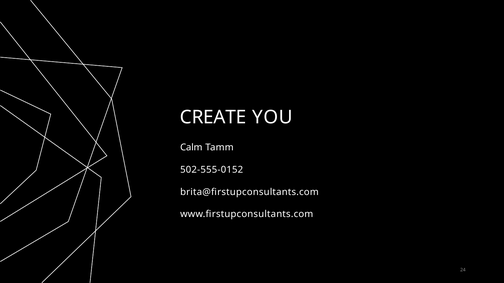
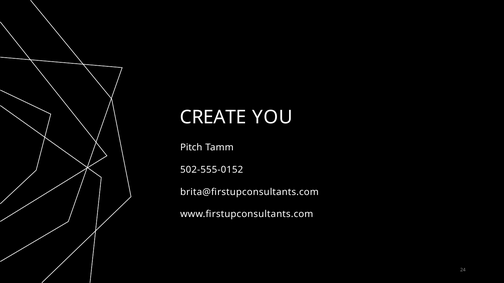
Calm: Calm -> Pitch (191, 148)
